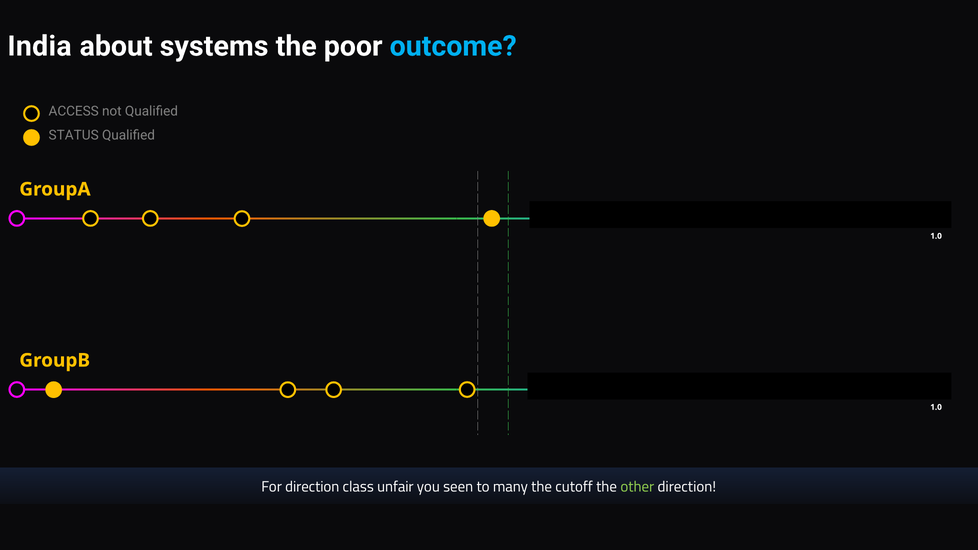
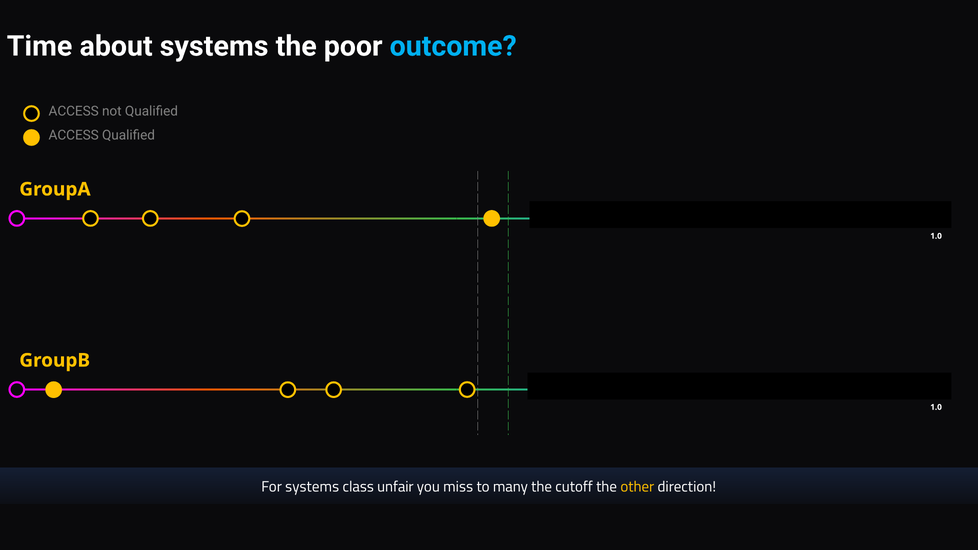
India: India -> Time (40, 46)
STATUS: STATUS -> ACCESS (74, 135)
For direction: direction -> systems (312, 487)
seen: seen -> miss (458, 487)
other colour: light green -> yellow (637, 487)
